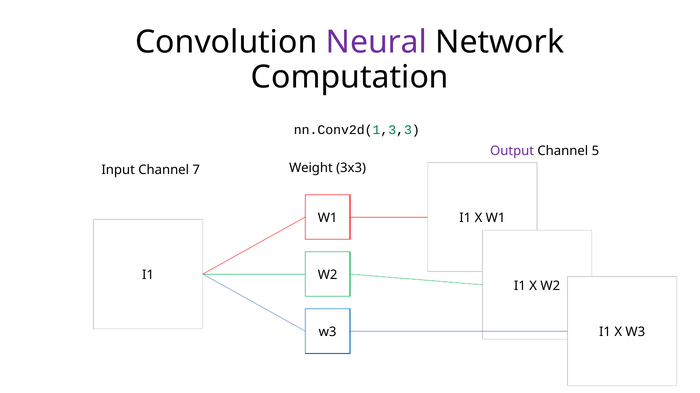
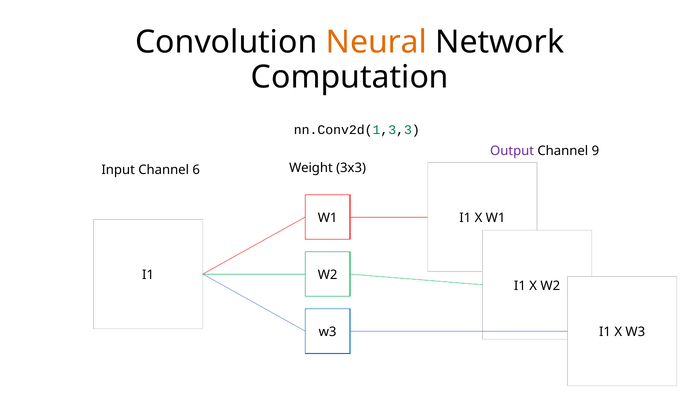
Neural colour: purple -> orange (376, 42)
5: 5 -> 9 (595, 151)
7: 7 -> 6 (196, 170)
